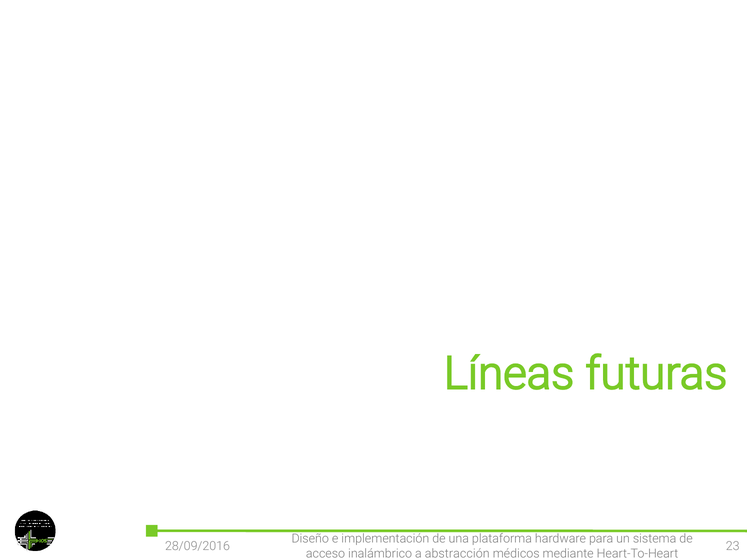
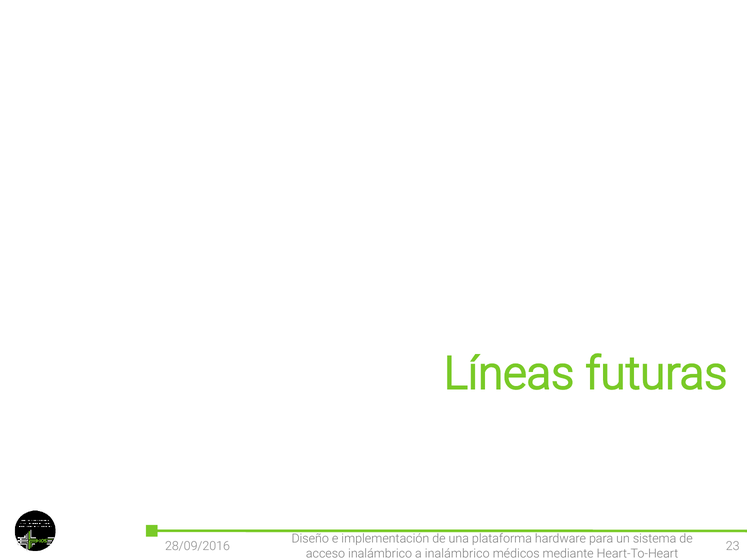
a abstracción: abstracción -> inalámbrico (457, 554)
